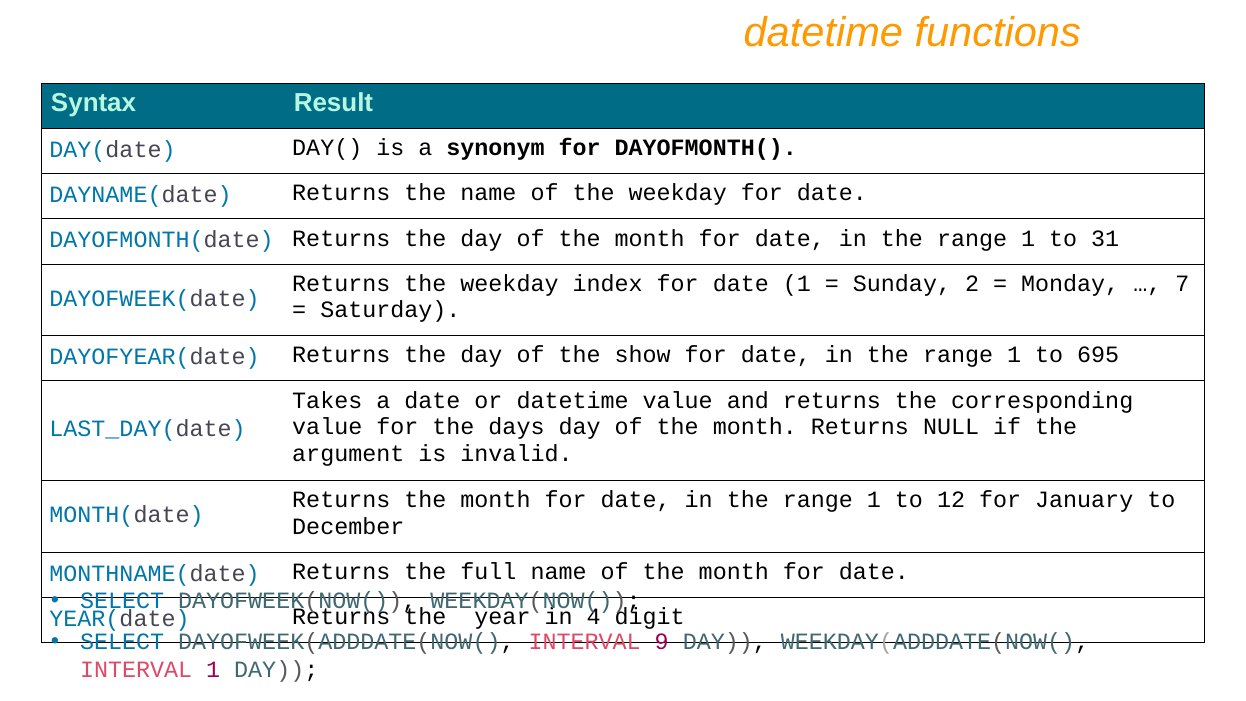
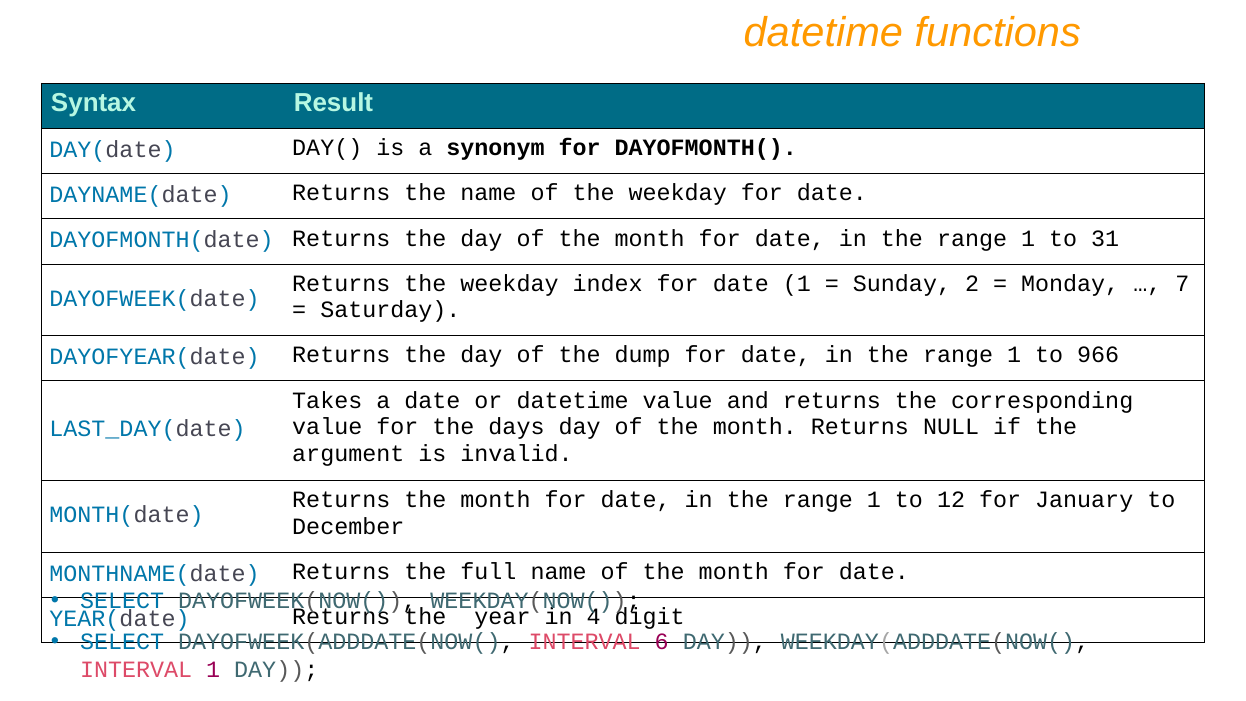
show: show -> dump (643, 355)
695: 695 -> 966 (1098, 355)
9: 9 -> 6 (662, 642)
